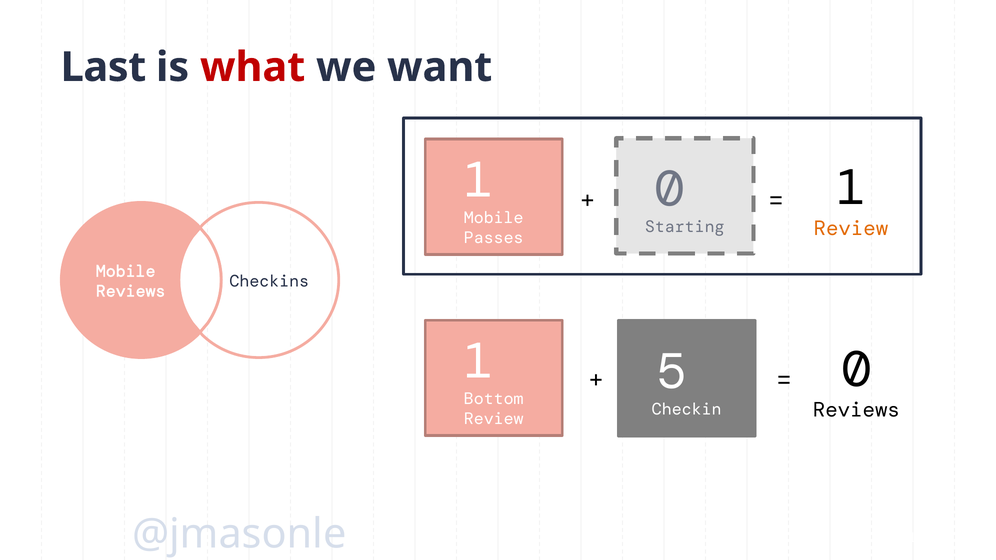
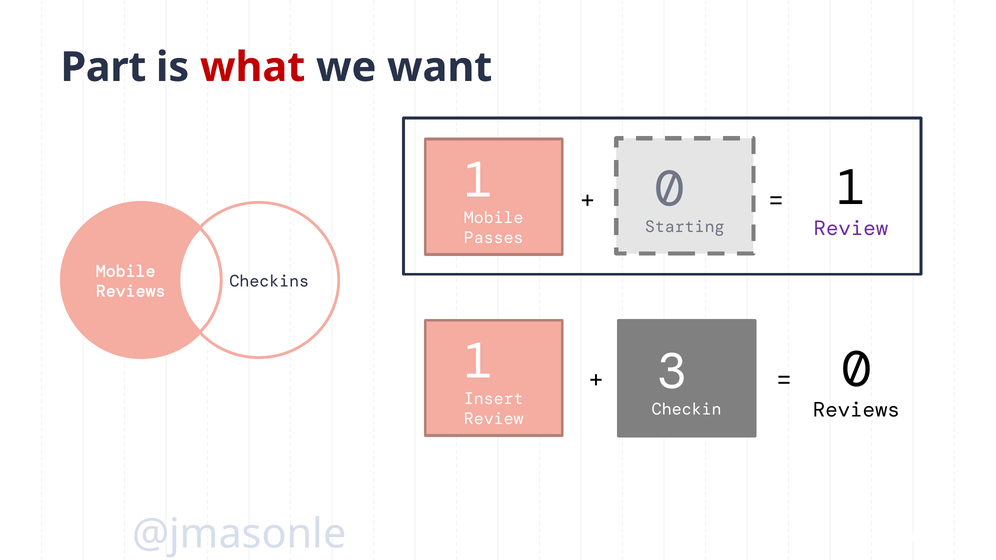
Last: Last -> Part (103, 67)
Review colour: orange -> purple (851, 228)
5: 5 -> 3 (672, 372)
Bottom: Bottom -> Insert (494, 399)
